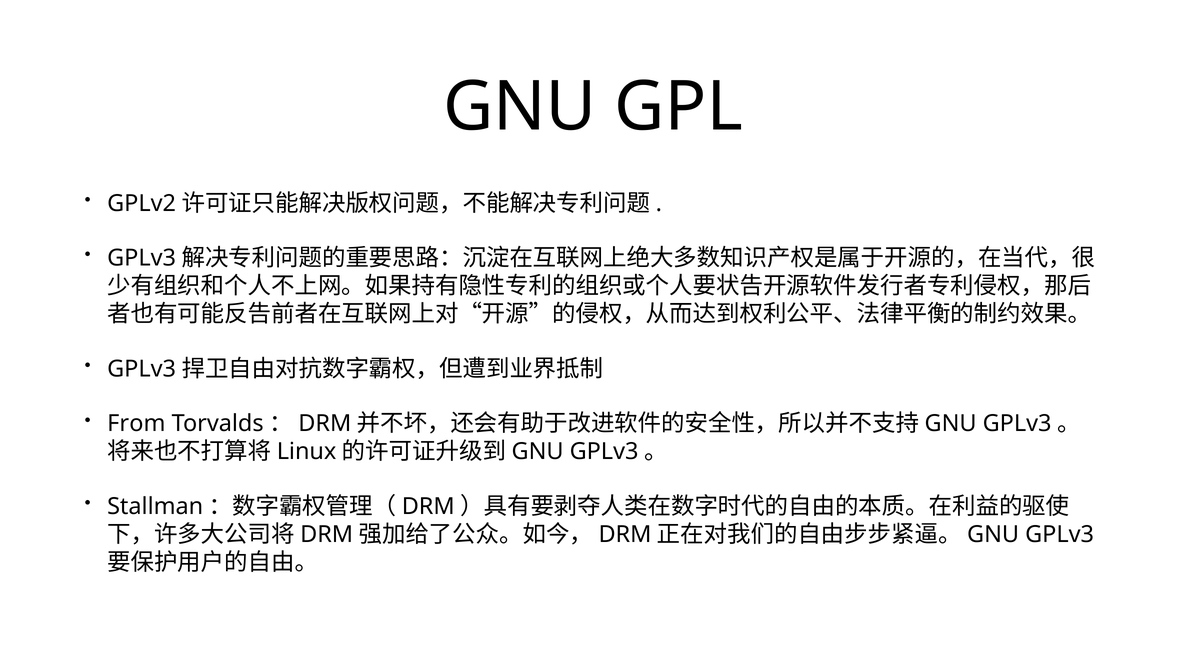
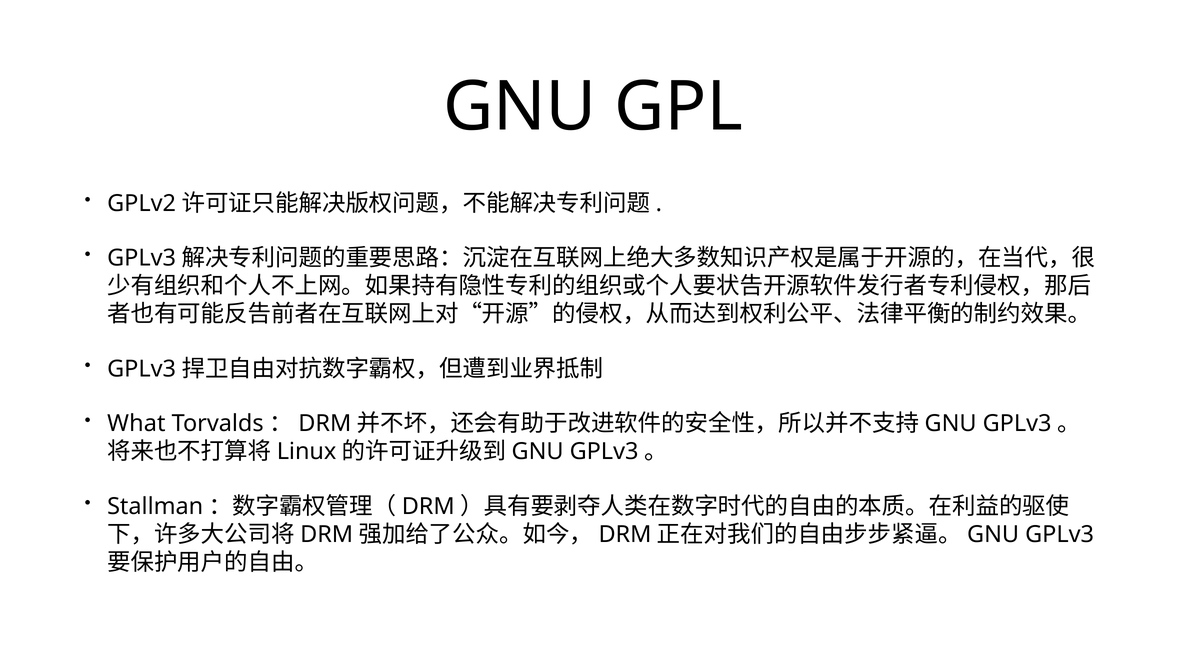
From: From -> What (136, 424)
